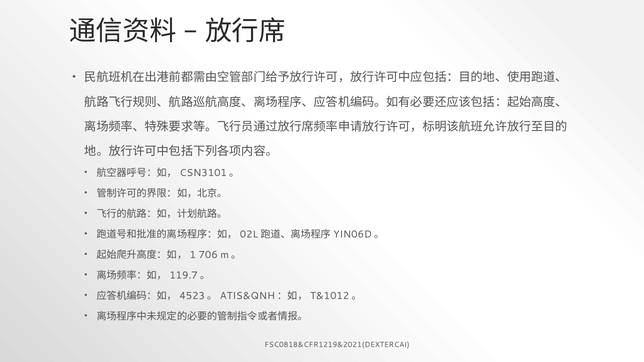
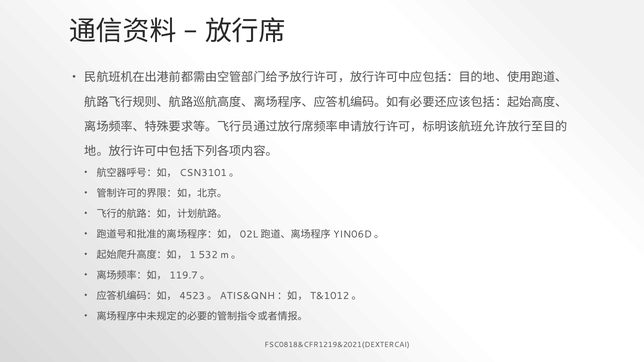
706: 706 -> 532 (208, 255)
